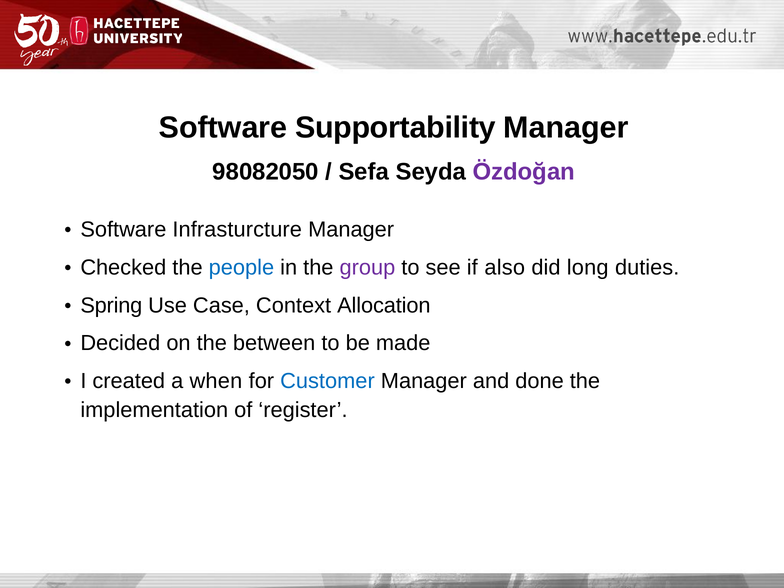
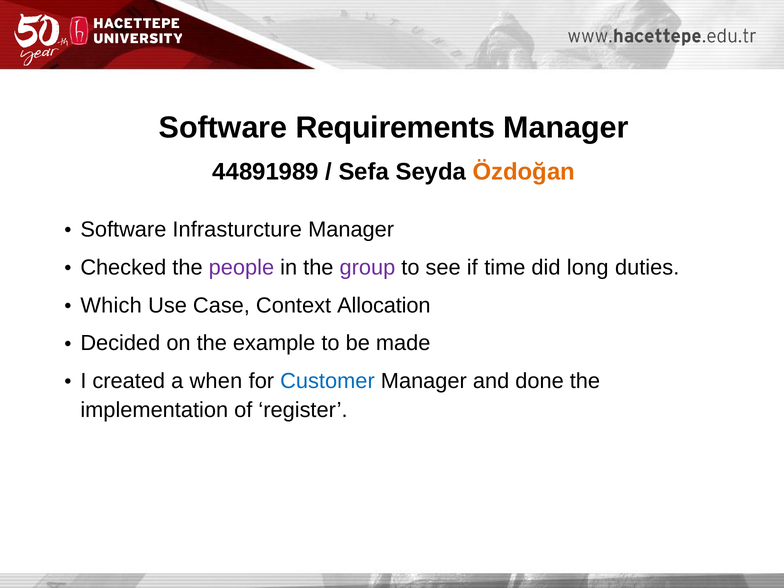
Supportability: Supportability -> Requirements (395, 128)
98082050: 98082050 -> 44891989 (266, 172)
Özdoğan colour: purple -> orange (524, 172)
people colour: blue -> purple (241, 267)
also: also -> time (505, 267)
Spring: Spring -> Which (111, 305)
between: between -> example (274, 343)
